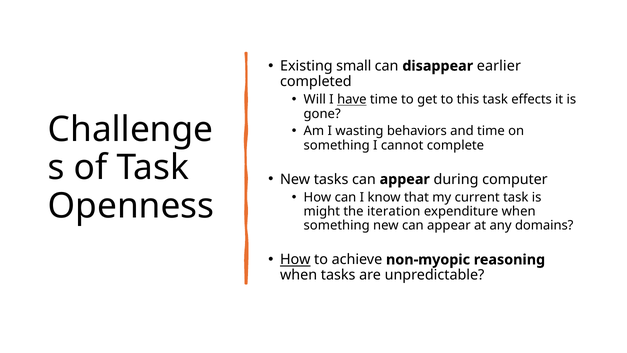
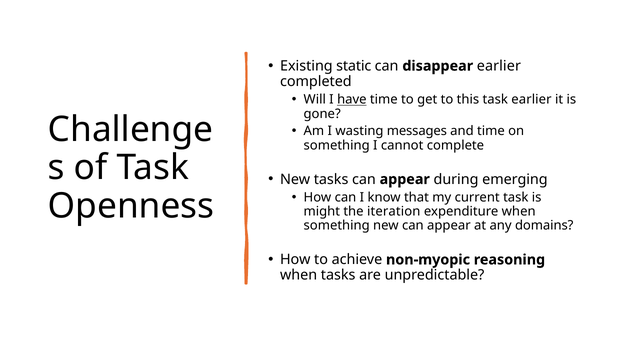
small: small -> static (354, 66)
task effects: effects -> earlier (531, 99)
behaviors: behaviors -> messages (417, 131)
computer: computer -> emerging (515, 179)
How underline: present -> none (295, 259)
